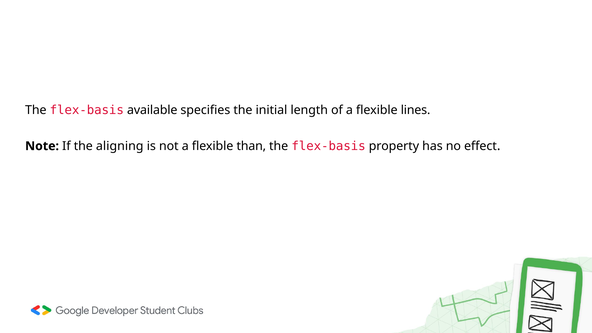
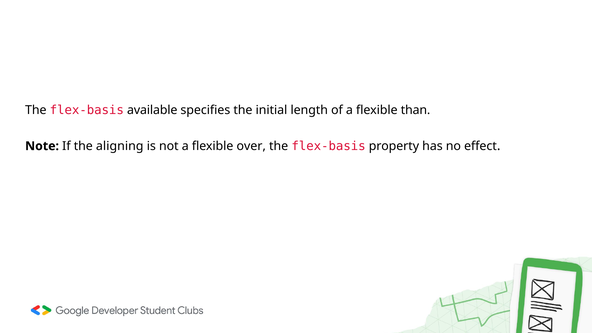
lines: lines -> than (416, 110)
than: than -> over (251, 146)
